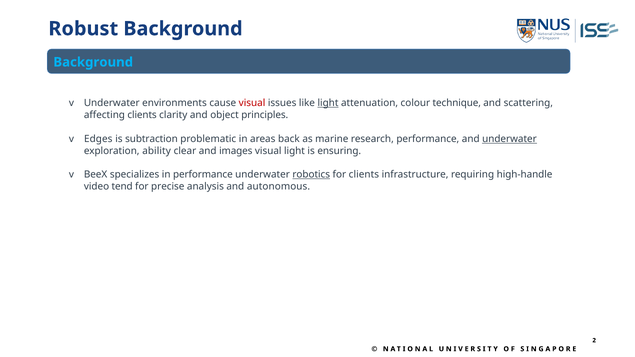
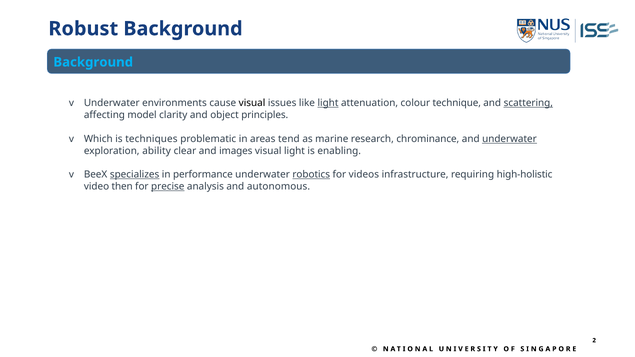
visual colour: red -> black (252, 103)
scattering underline: none -> present (528, 103)
affecting clients: clients -> model (142, 115)
Edges: Edges -> Which (98, 139)
subtraction: subtraction -> techniques (151, 139)
back: back -> tend (289, 139)
research performance: performance -> chrominance (428, 139)
ensuring: ensuring -> enabling (339, 151)
specializes underline: none -> present (135, 175)
for clients: clients -> videos (364, 175)
high-handle: high-handle -> high-holistic (525, 175)
tend: tend -> then (122, 187)
precise underline: none -> present (168, 187)
